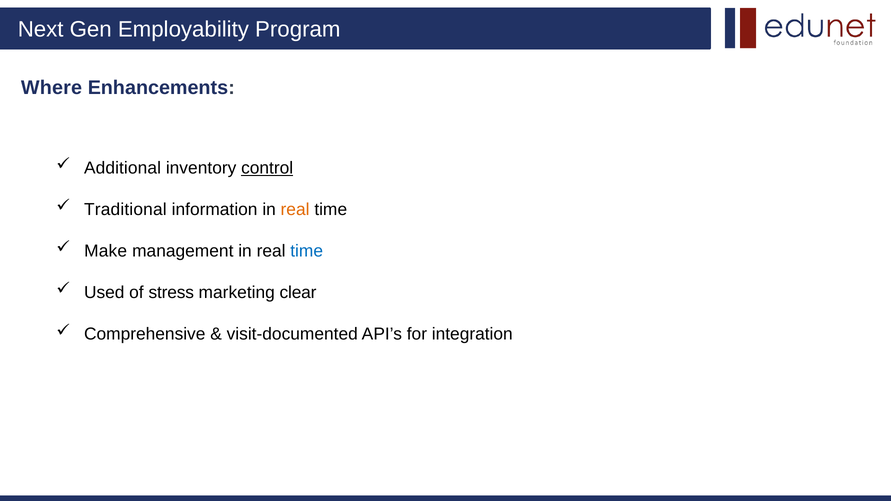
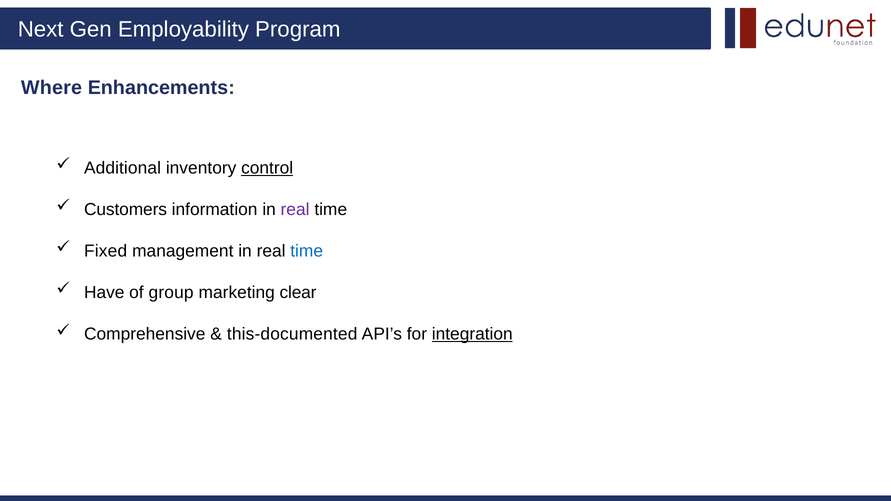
Traditional: Traditional -> Customers (126, 210)
real colour: orange -> purple (295, 210)
Make: Make -> Fixed (106, 251)
Used: Used -> Have (104, 293)
stress: stress -> group (171, 293)
visit-documented: visit-documented -> this-documented (292, 334)
integration underline: none -> present (472, 334)
